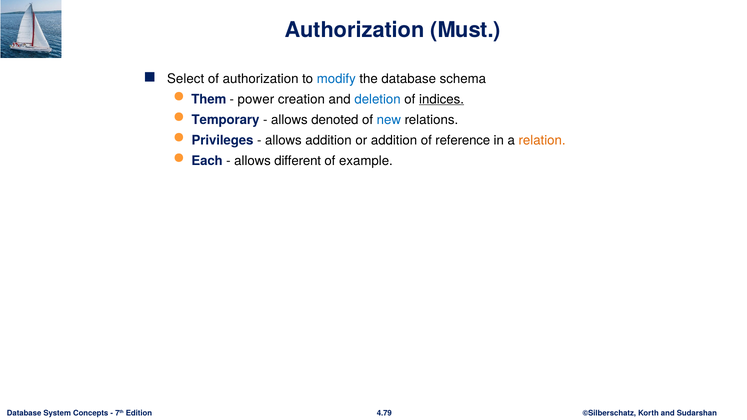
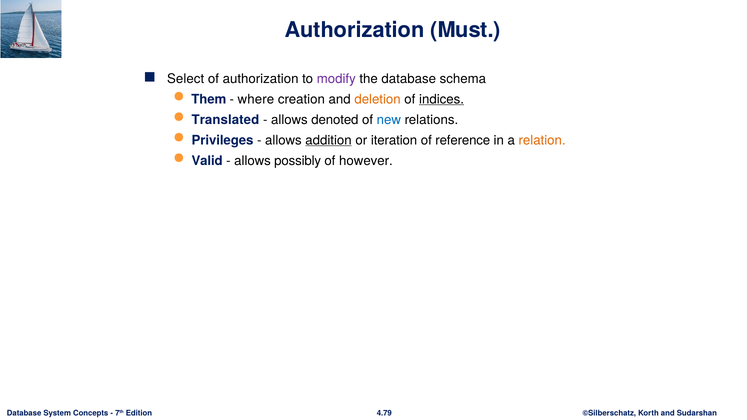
modify colour: blue -> purple (336, 79)
power: power -> where (256, 99)
deletion colour: blue -> orange (378, 99)
Temporary: Temporary -> Translated (225, 120)
addition underline: none -> present (329, 140)
or addition: addition -> iteration (394, 140)
Each: Each -> Valid (207, 161)
different: different -> possibly (298, 161)
example: example -> however (366, 161)
